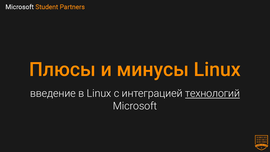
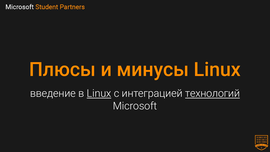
Linux underline: none -> present (99, 93)
